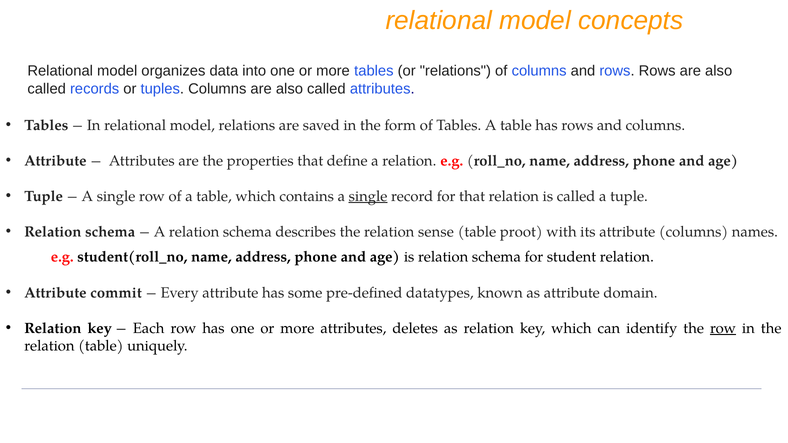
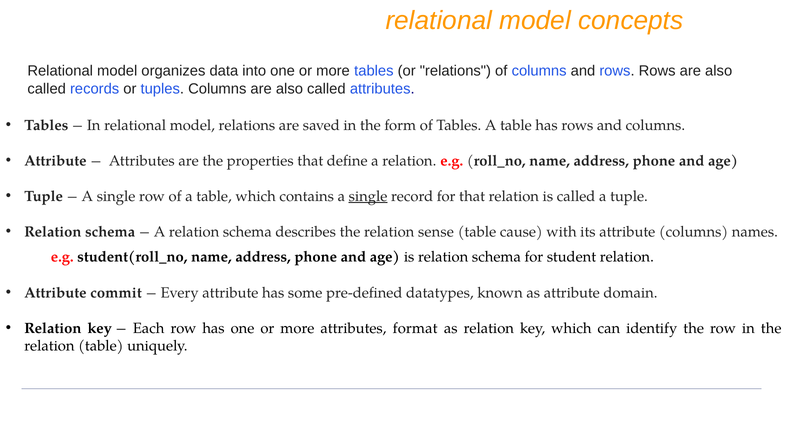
proot: proot -> cause (521, 232)
deletes: deletes -> format (415, 328)
row underline: present -> none (723, 328)
